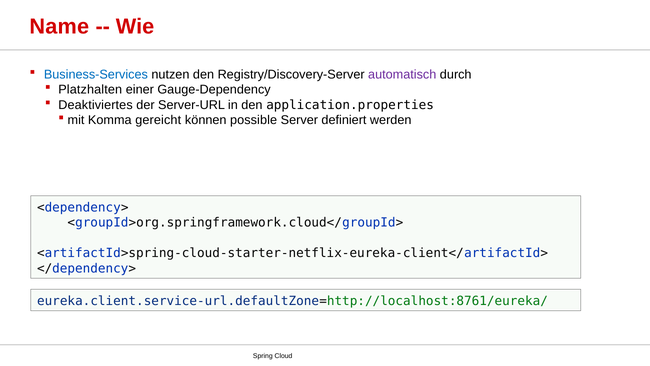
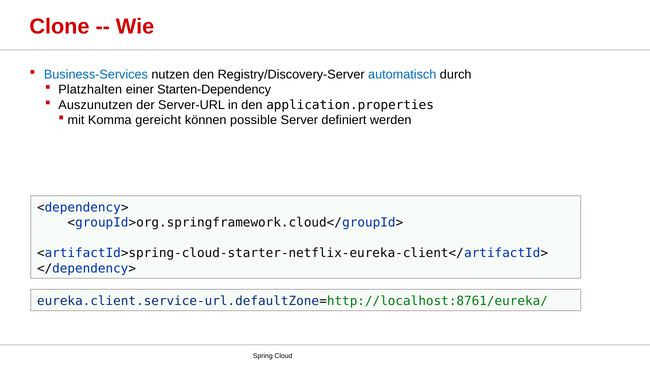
Name: Name -> Clone (59, 26)
automatisch colour: purple -> blue (402, 74)
Gauge-Dependency: Gauge-Dependency -> Starten-Dependency (214, 90)
Deaktiviertes: Deaktiviertes -> Auszunutzen (95, 105)
